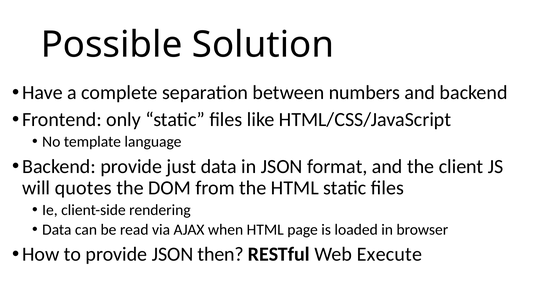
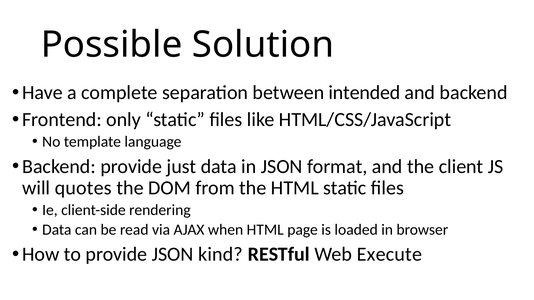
numbers: numbers -> intended (364, 93)
then: then -> kind (220, 255)
